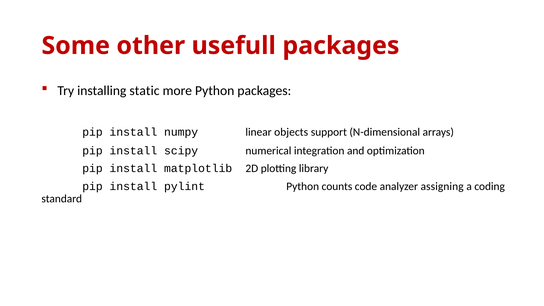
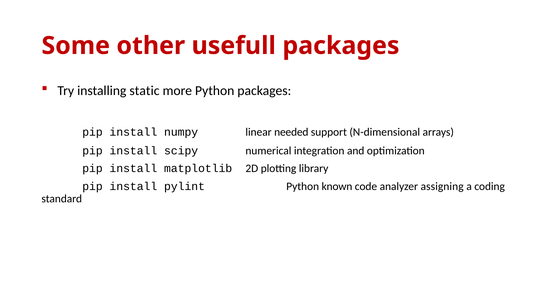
objects: objects -> needed (291, 132)
counts: counts -> known (337, 186)
